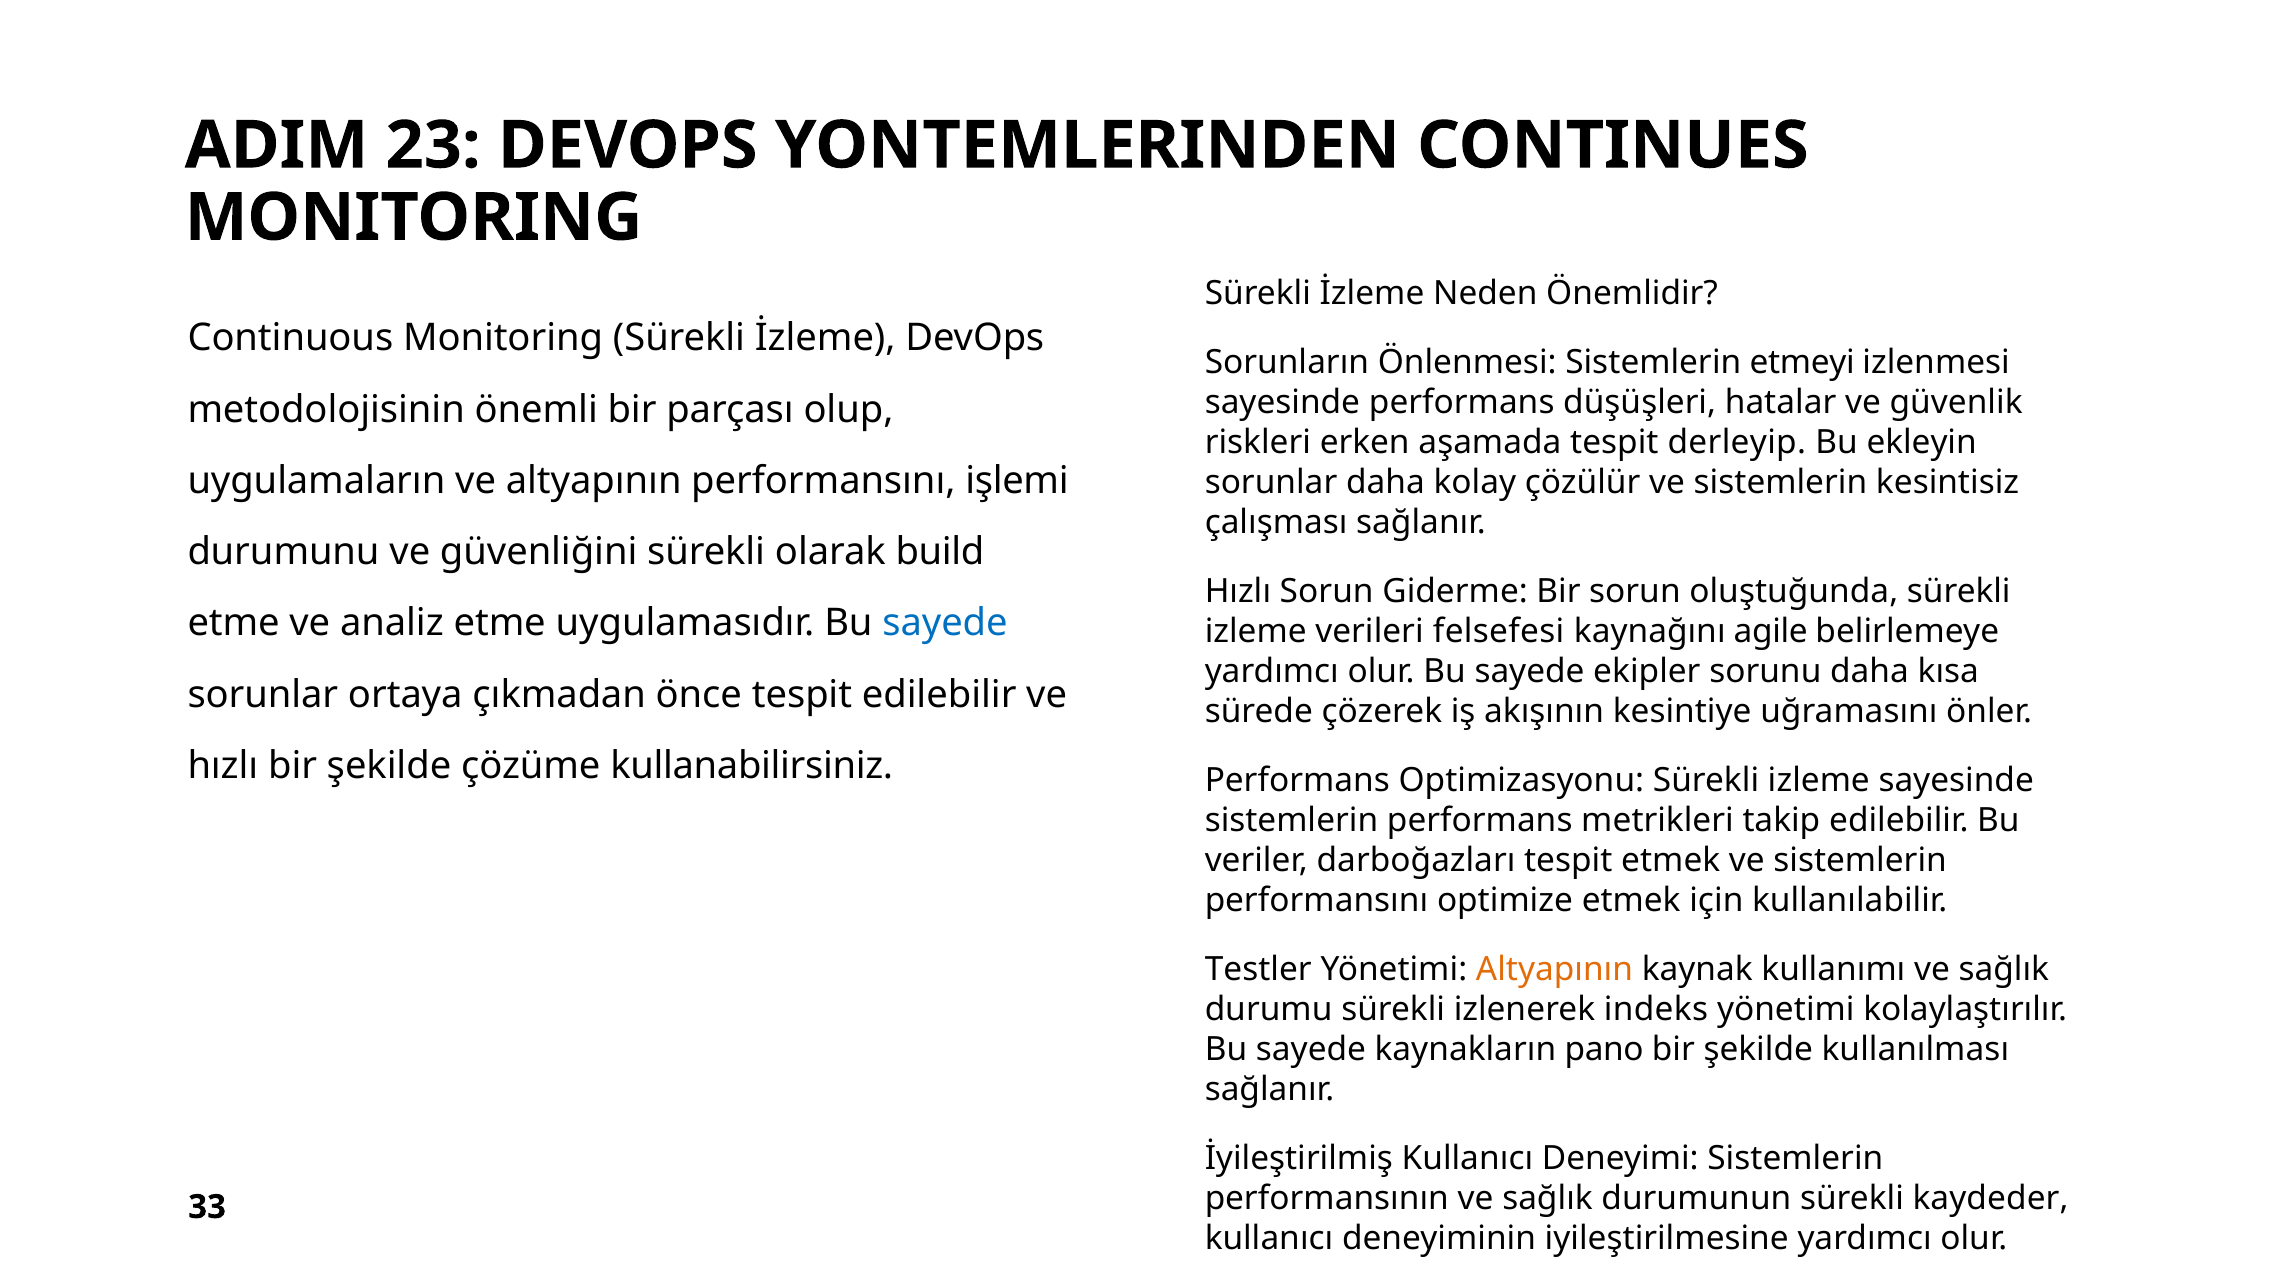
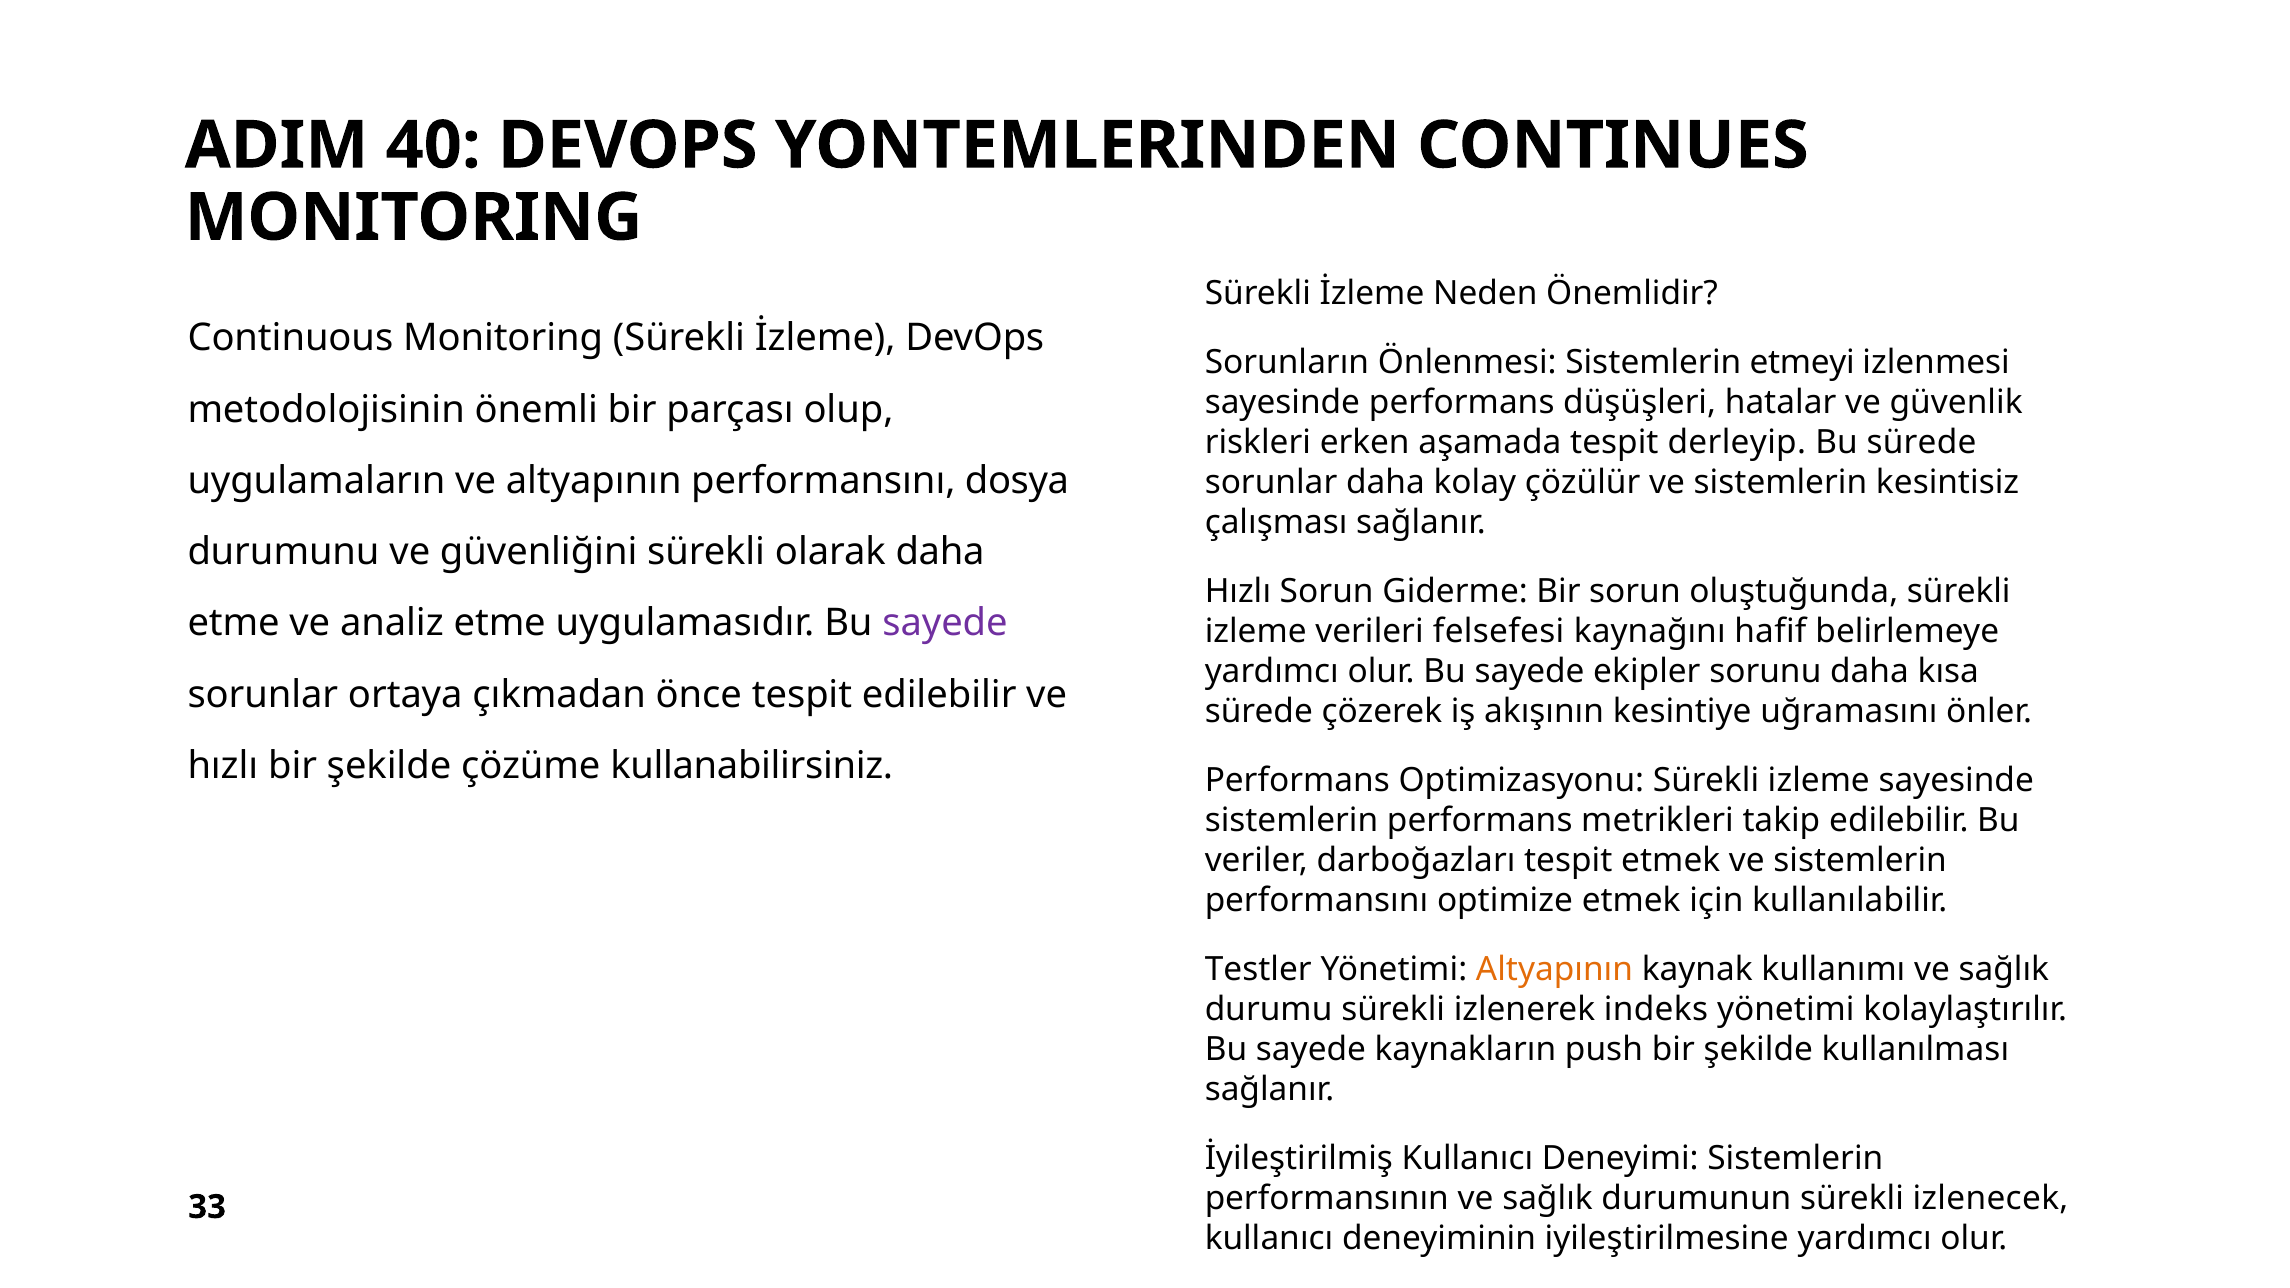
23: 23 -> 40 (433, 146)
Bu ekleyin: ekleyin -> sürede (1922, 442)
işlemi: işlemi -> dosya (1017, 481)
olarak build: build -> daha (940, 552)
sayede colour: blue -> purple (945, 623)
agile: agile -> hafif (1770, 631)
pano: pano -> push (1604, 1049)
kaydeder: kaydeder -> izlenecek (1990, 1198)
